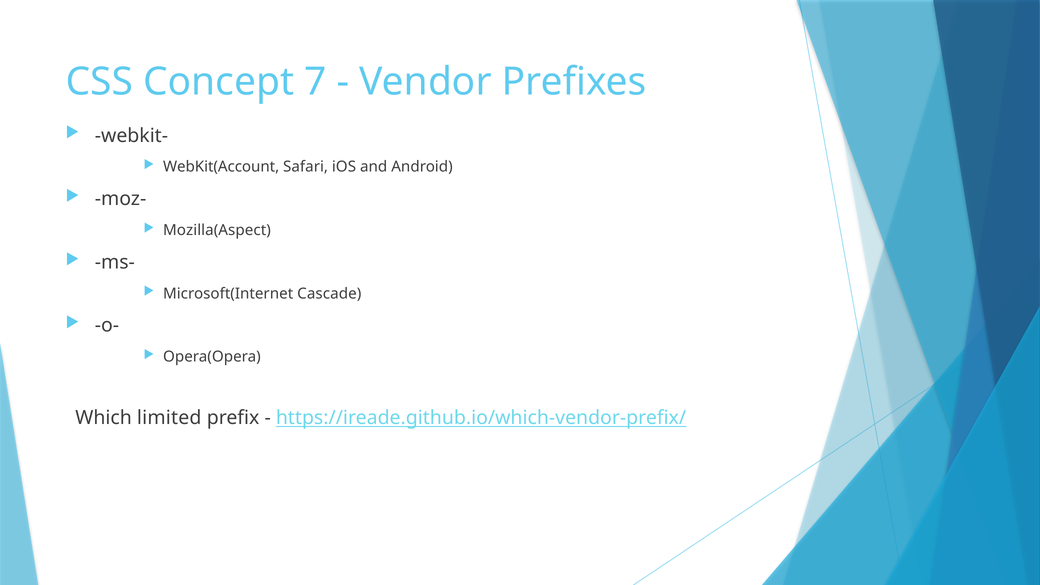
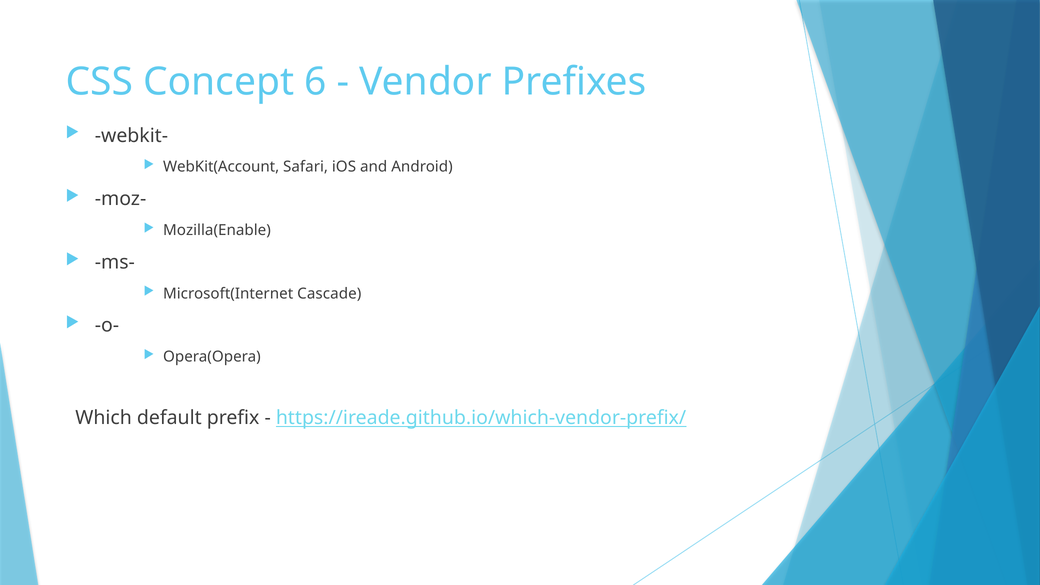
7: 7 -> 6 (315, 82)
Mozilla(Aspect: Mozilla(Aspect -> Mozilla(Enable (217, 230)
limited: limited -> default (169, 418)
